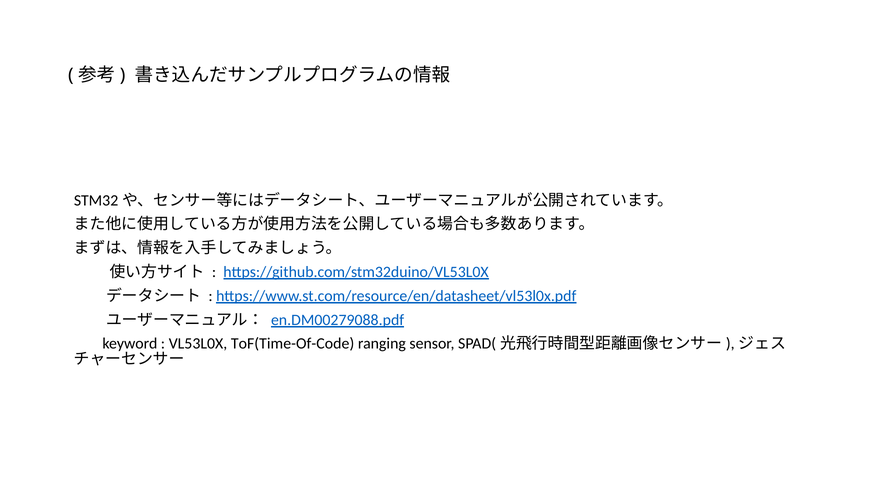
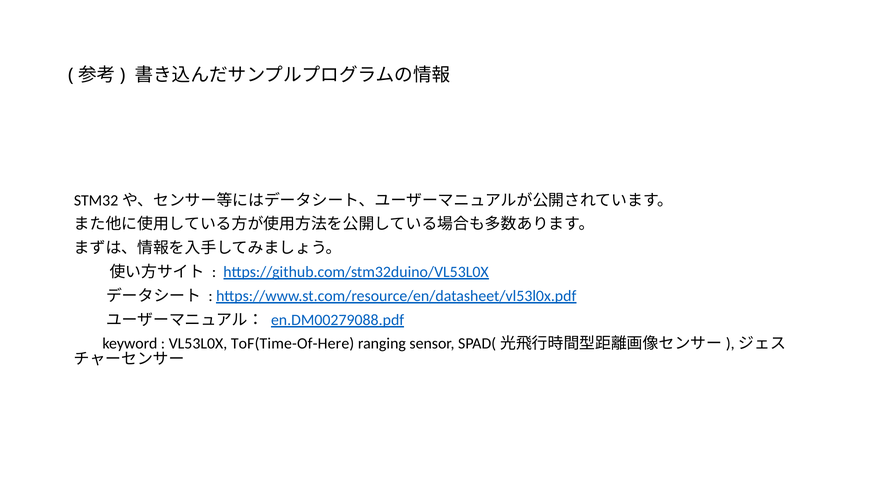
ToF(Time-Of-Code: ToF(Time-Of-Code -> ToF(Time-Of-Here (293, 344)
